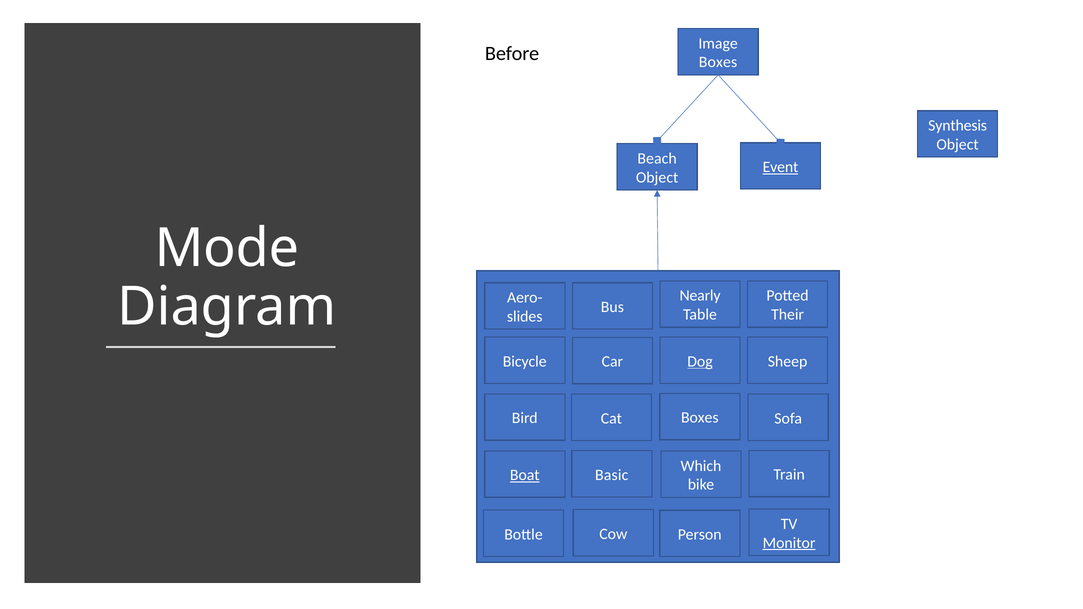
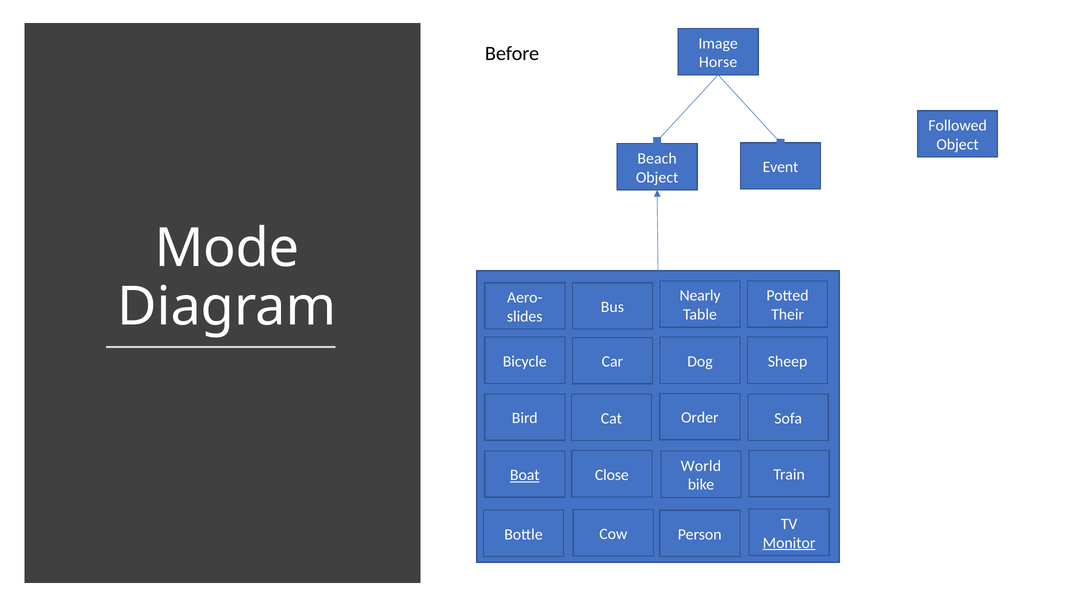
Boxes: Boxes -> Horse (718, 62)
Synthesis: Synthesis -> Followed (958, 126)
Event underline: present -> none (781, 167)
Dog underline: present -> none (700, 362)
Boxes: Boxes -> Order (700, 418)
Which: Which -> World (701, 466)
Basic: Basic -> Close (612, 475)
